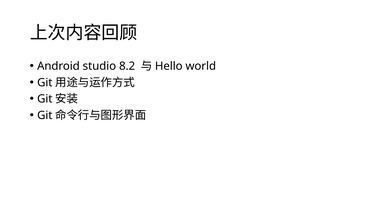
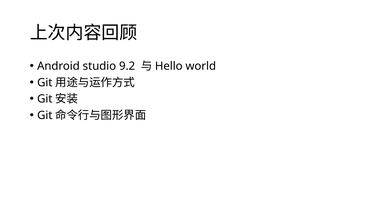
8.2: 8.2 -> 9.2 (127, 66)
